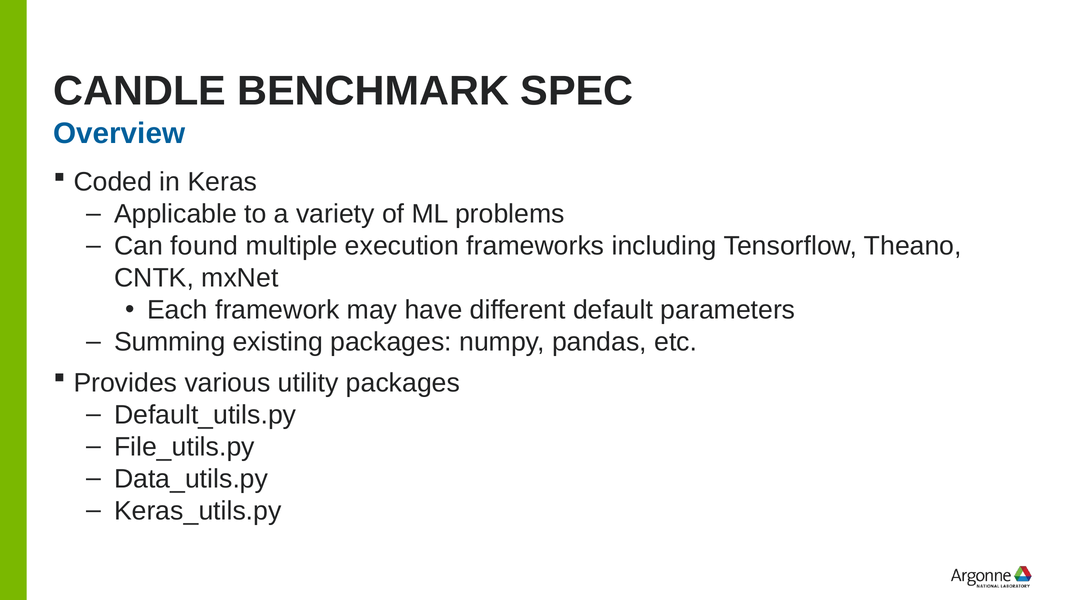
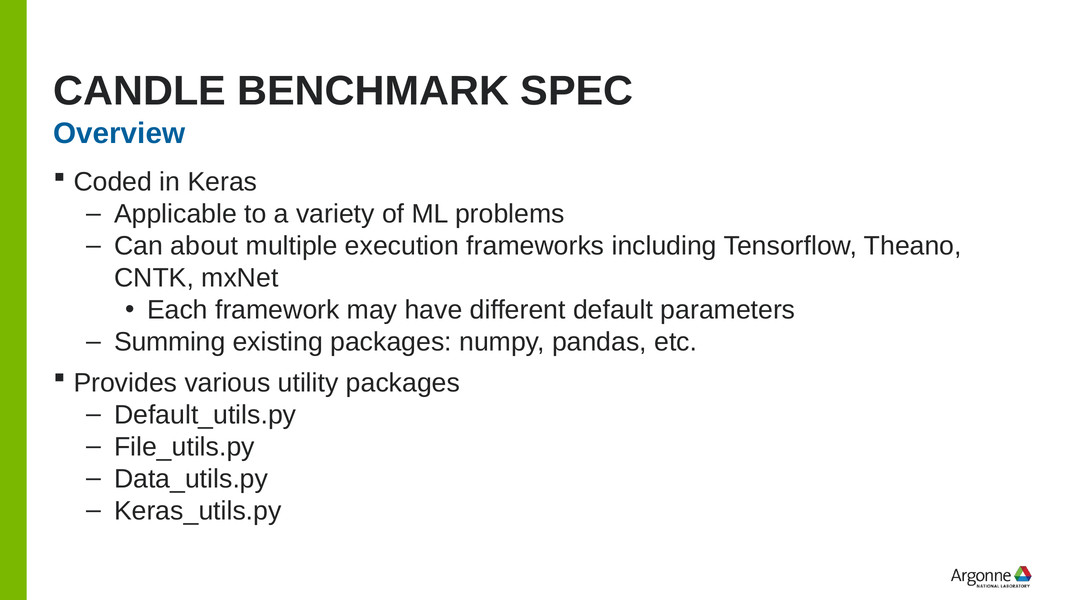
found: found -> about (204, 246)
